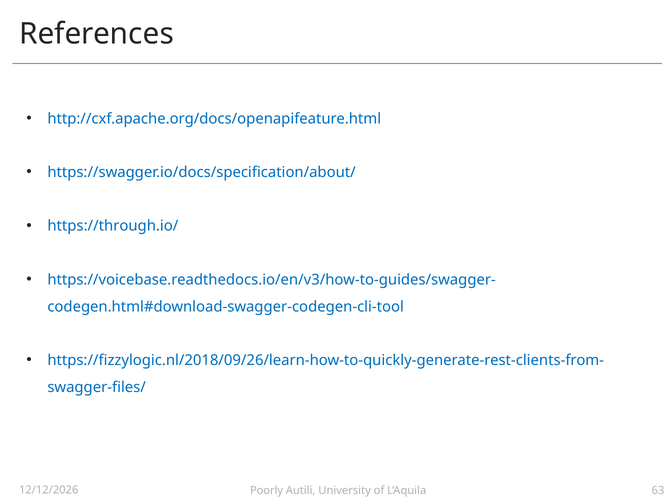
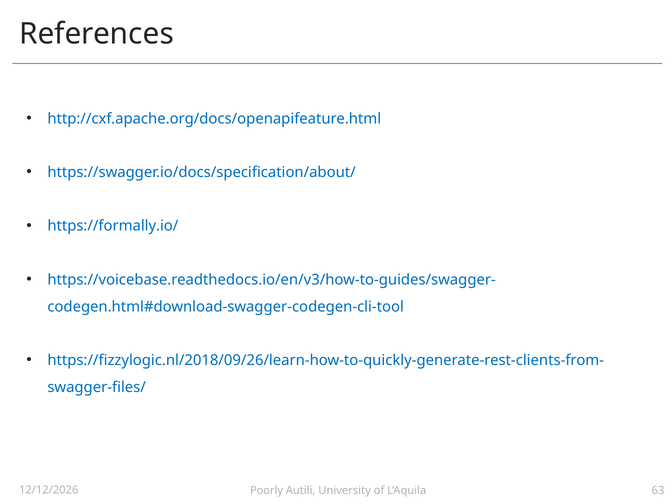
https://through.io/: https://through.io/ -> https://formally.io/ (113, 226)
